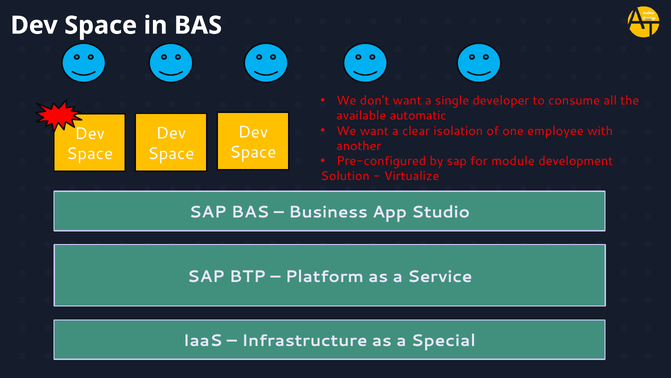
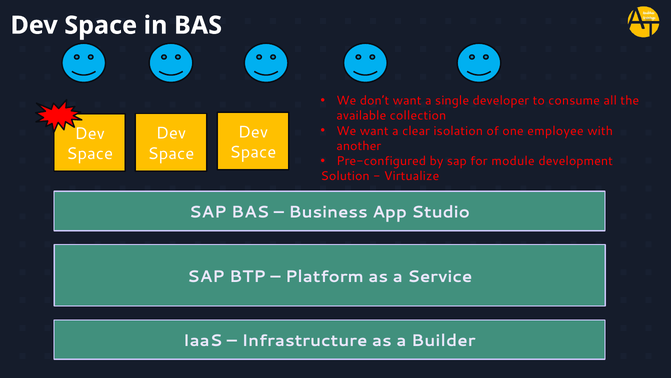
automatic: automatic -> collection (418, 116)
Special: Special -> Builder (443, 340)
